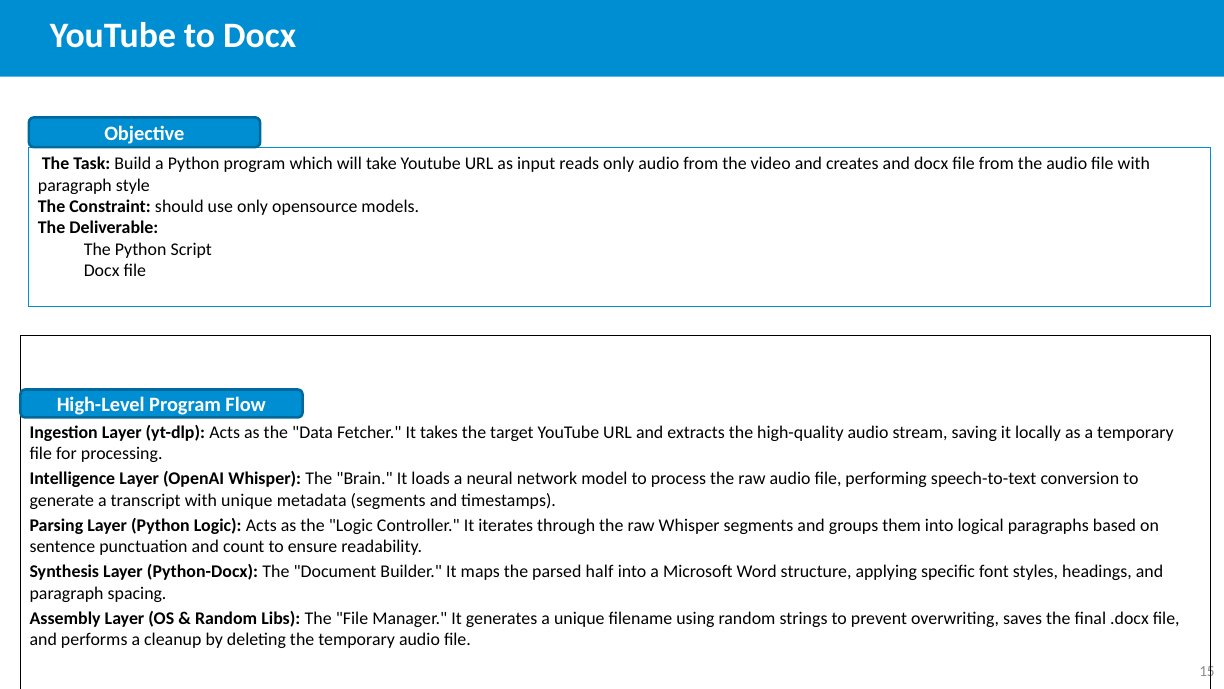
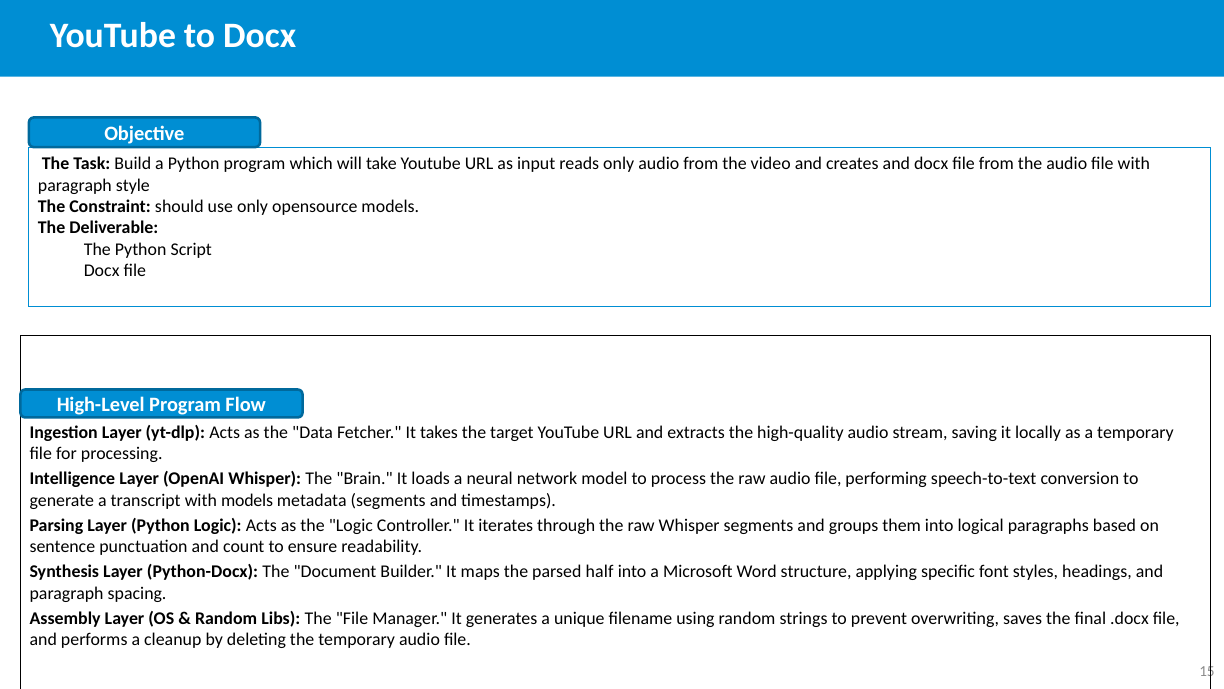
with unique: unique -> models (247, 500)
